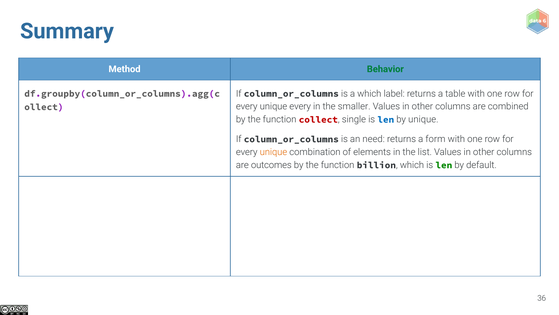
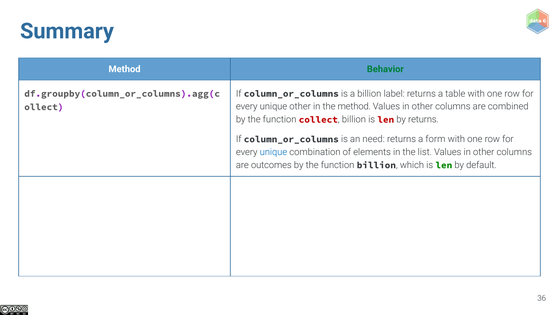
a which: which -> billion (369, 93)
unique every: every -> other (300, 106)
the smaller: smaller -> method (354, 106)
single: single -> billion (354, 119)
len colour: blue -> red (386, 119)
by unique: unique -> returns (423, 119)
unique colour: orange -> blue (273, 152)
